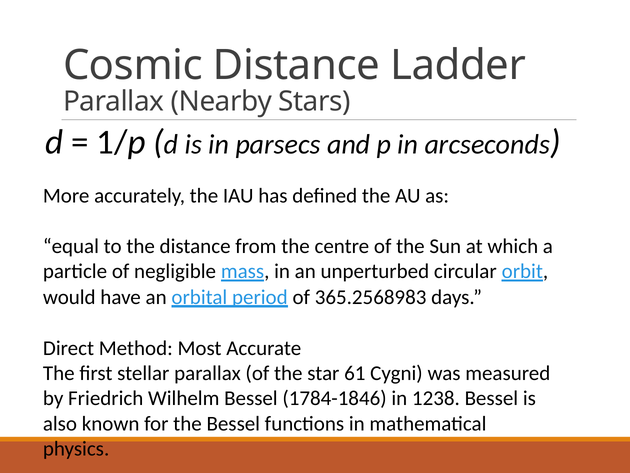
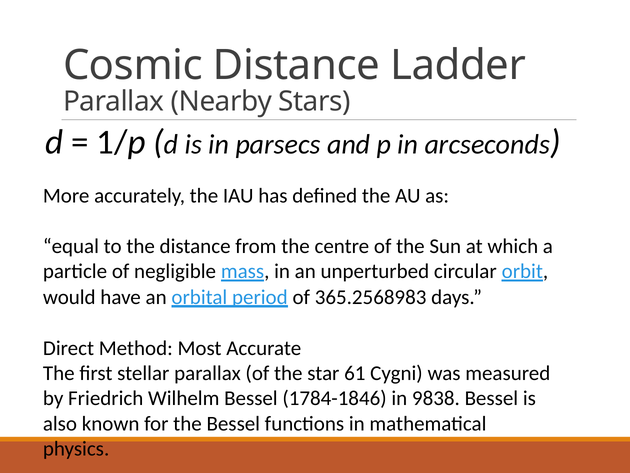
1238: 1238 -> 9838 (436, 398)
